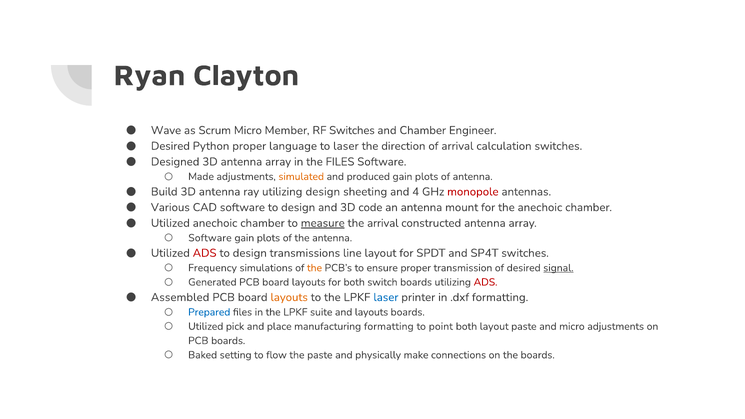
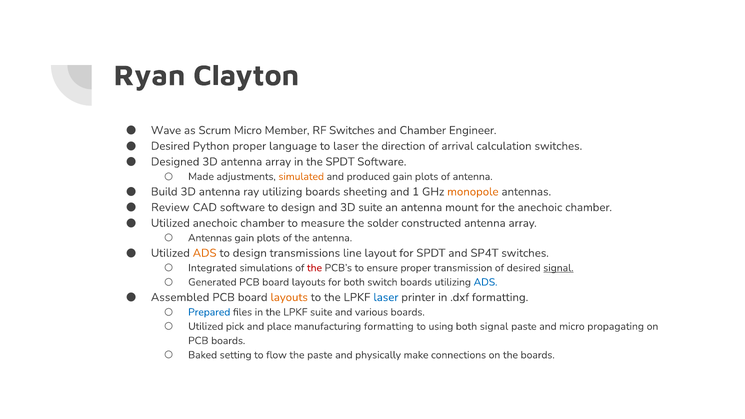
the FILES: FILES -> SPDT (340, 162)
utilizing design: design -> boards (323, 192)
4: 4 -> 1 (416, 192)
monopole colour: red -> orange (473, 192)
Various: Various -> Review (170, 207)
3D code: code -> suite (370, 207)
measure underline: present -> none (323, 223)
the arrival: arrival -> solder (383, 223)
Software: Software -> Antennas (210, 238)
ADS colour: red -> orange (205, 253)
Frequency: Frequency -> Integrated (213, 268)
the colour: orange -> red (315, 268)
ADS colour: red -> blue (486, 282)
and layouts: layouts -> various (371, 312)
point: point -> using (441, 326)
both layout: layout -> signal (494, 326)
micro adjustments: adjustments -> propagating (616, 326)
